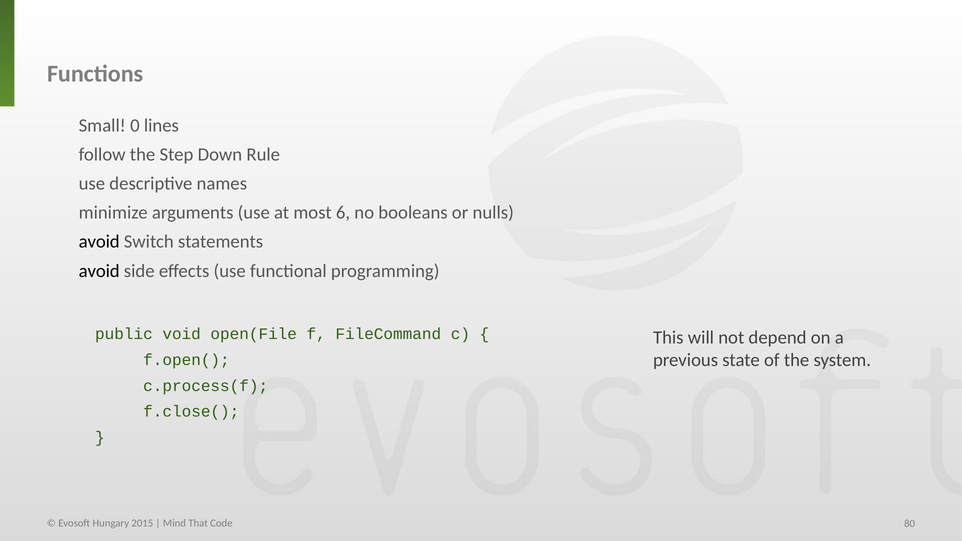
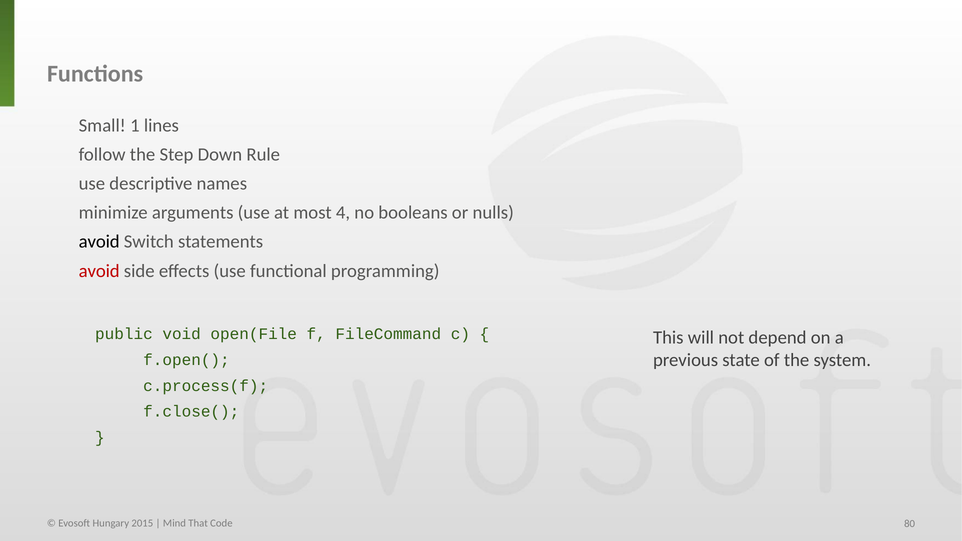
0: 0 -> 1 (135, 125)
6: 6 -> 4 (343, 213)
avoid colour: black -> red (99, 271)
